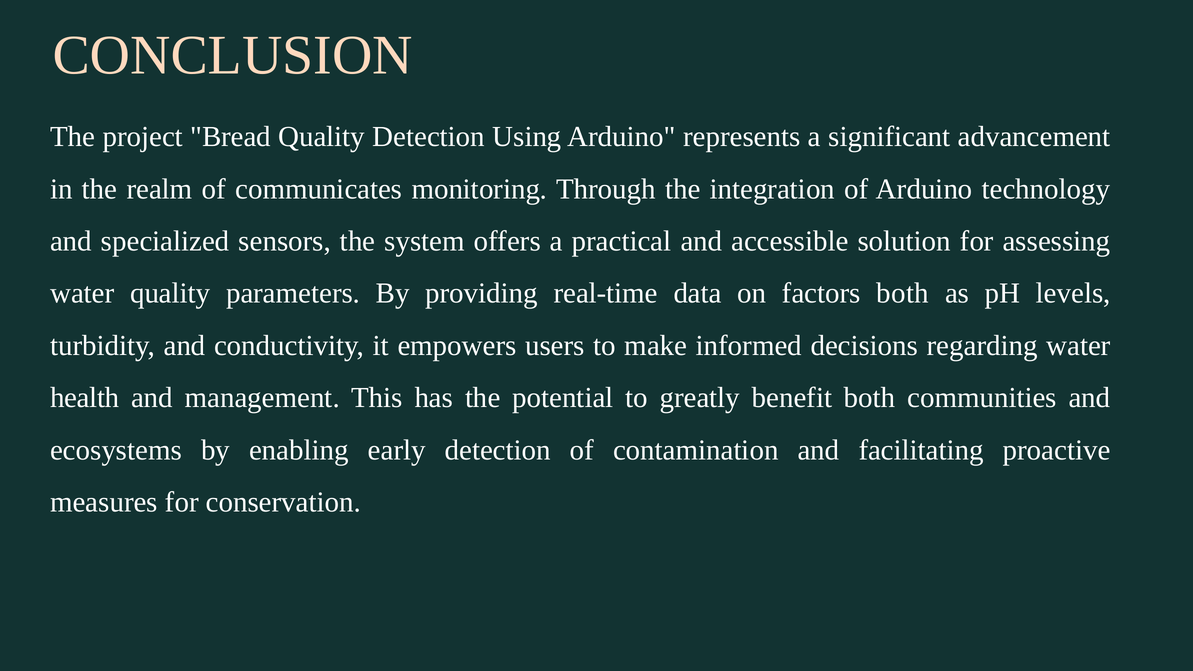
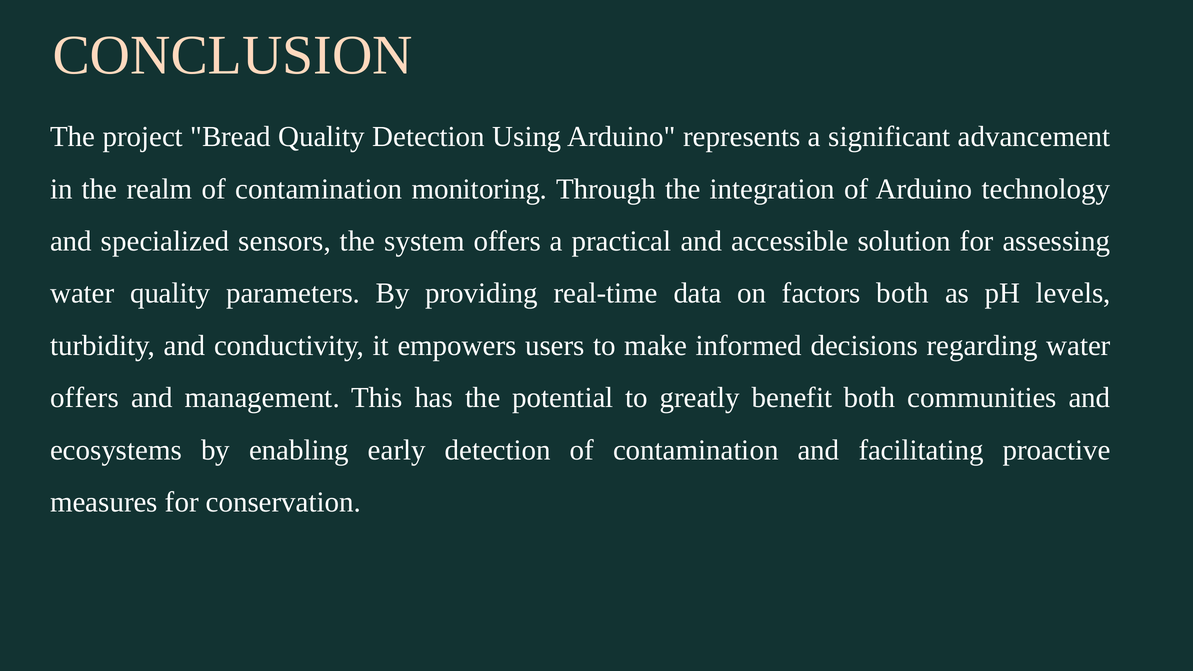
realm of communicates: communicates -> contamination (319, 189)
health: health -> offers (85, 398)
